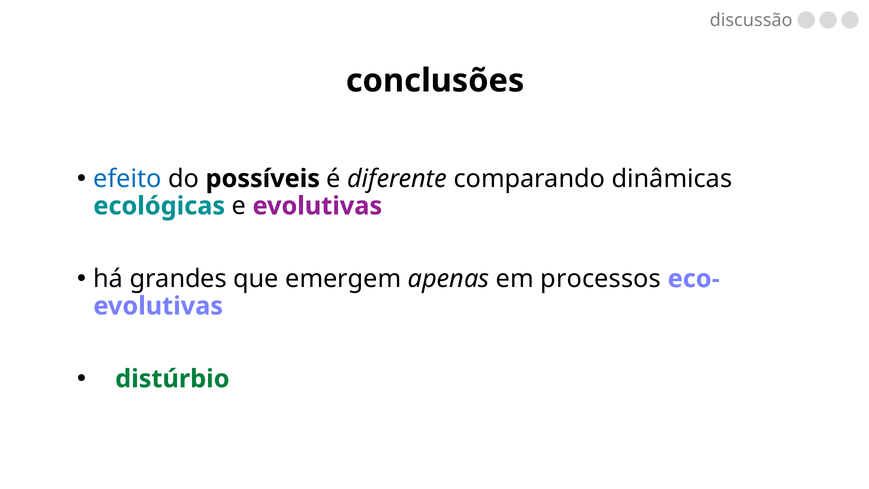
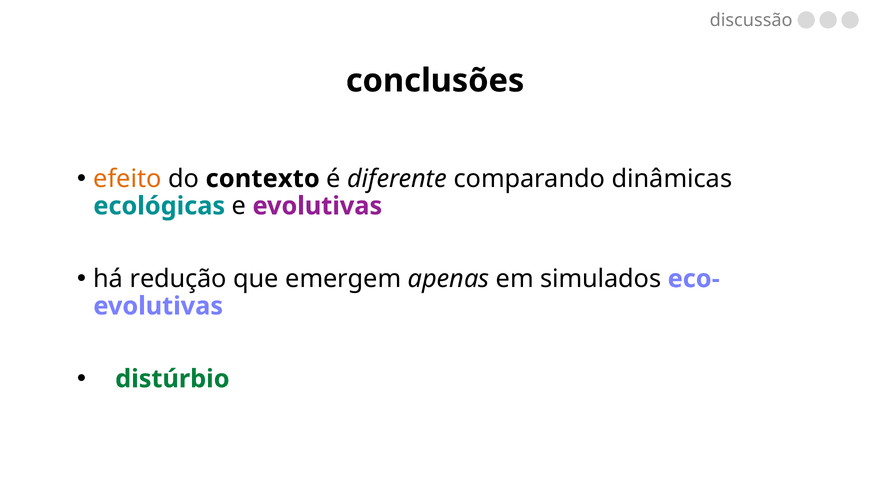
efeito colour: blue -> orange (127, 179)
possíveis: possíveis -> contexto (263, 179)
grandes: grandes -> redução (178, 279)
processos: processos -> simulados (601, 279)
